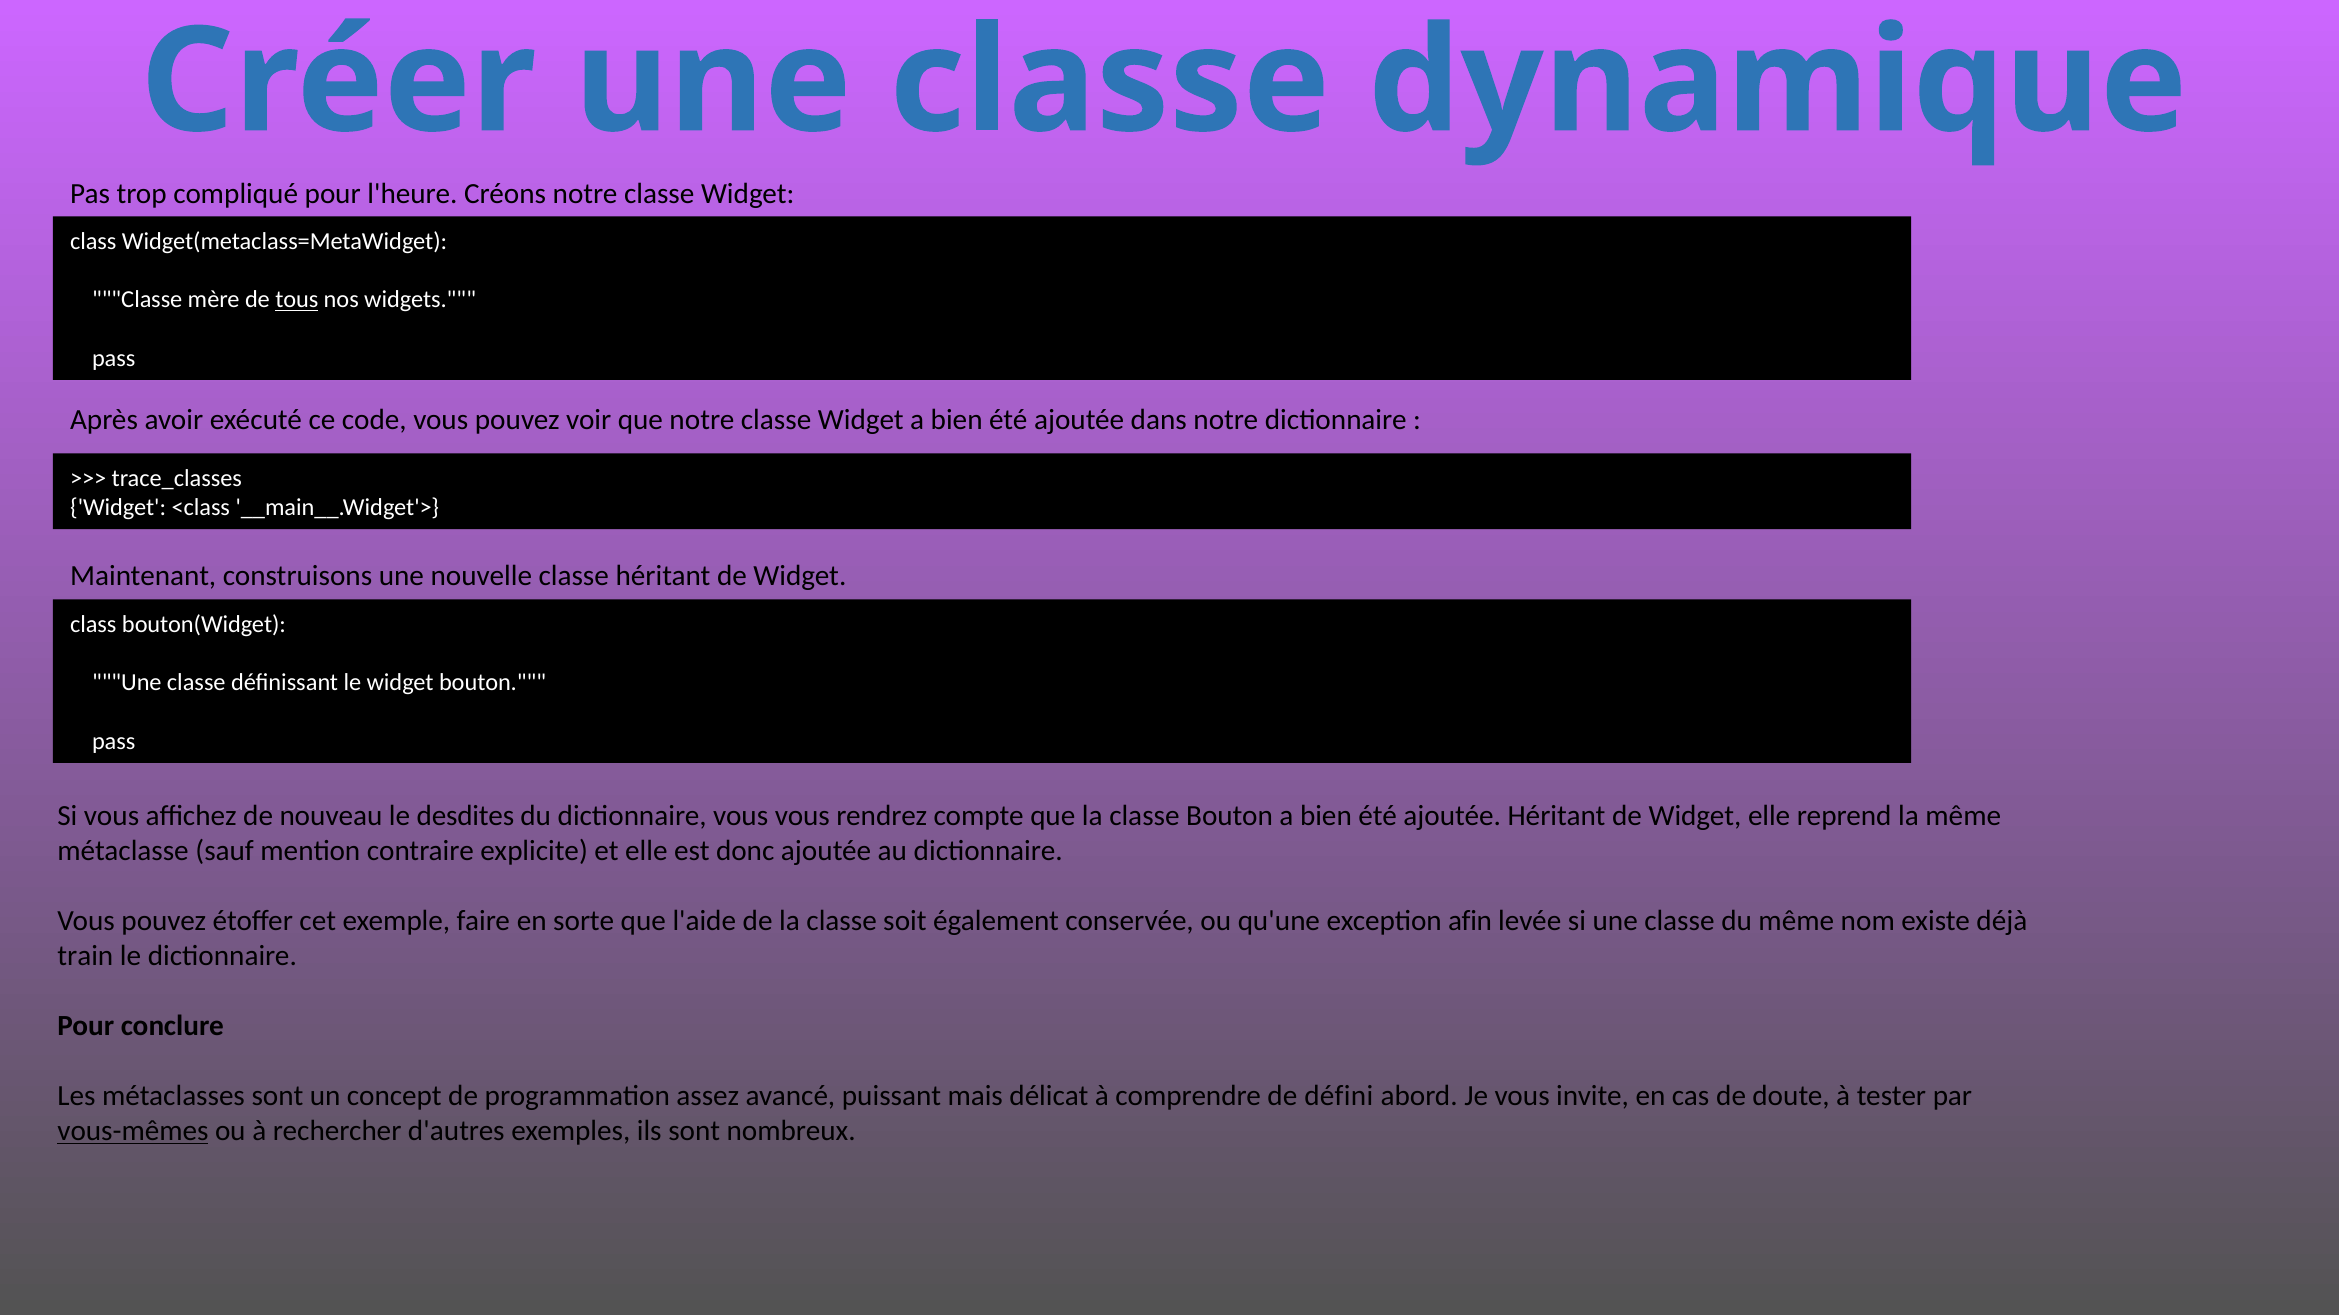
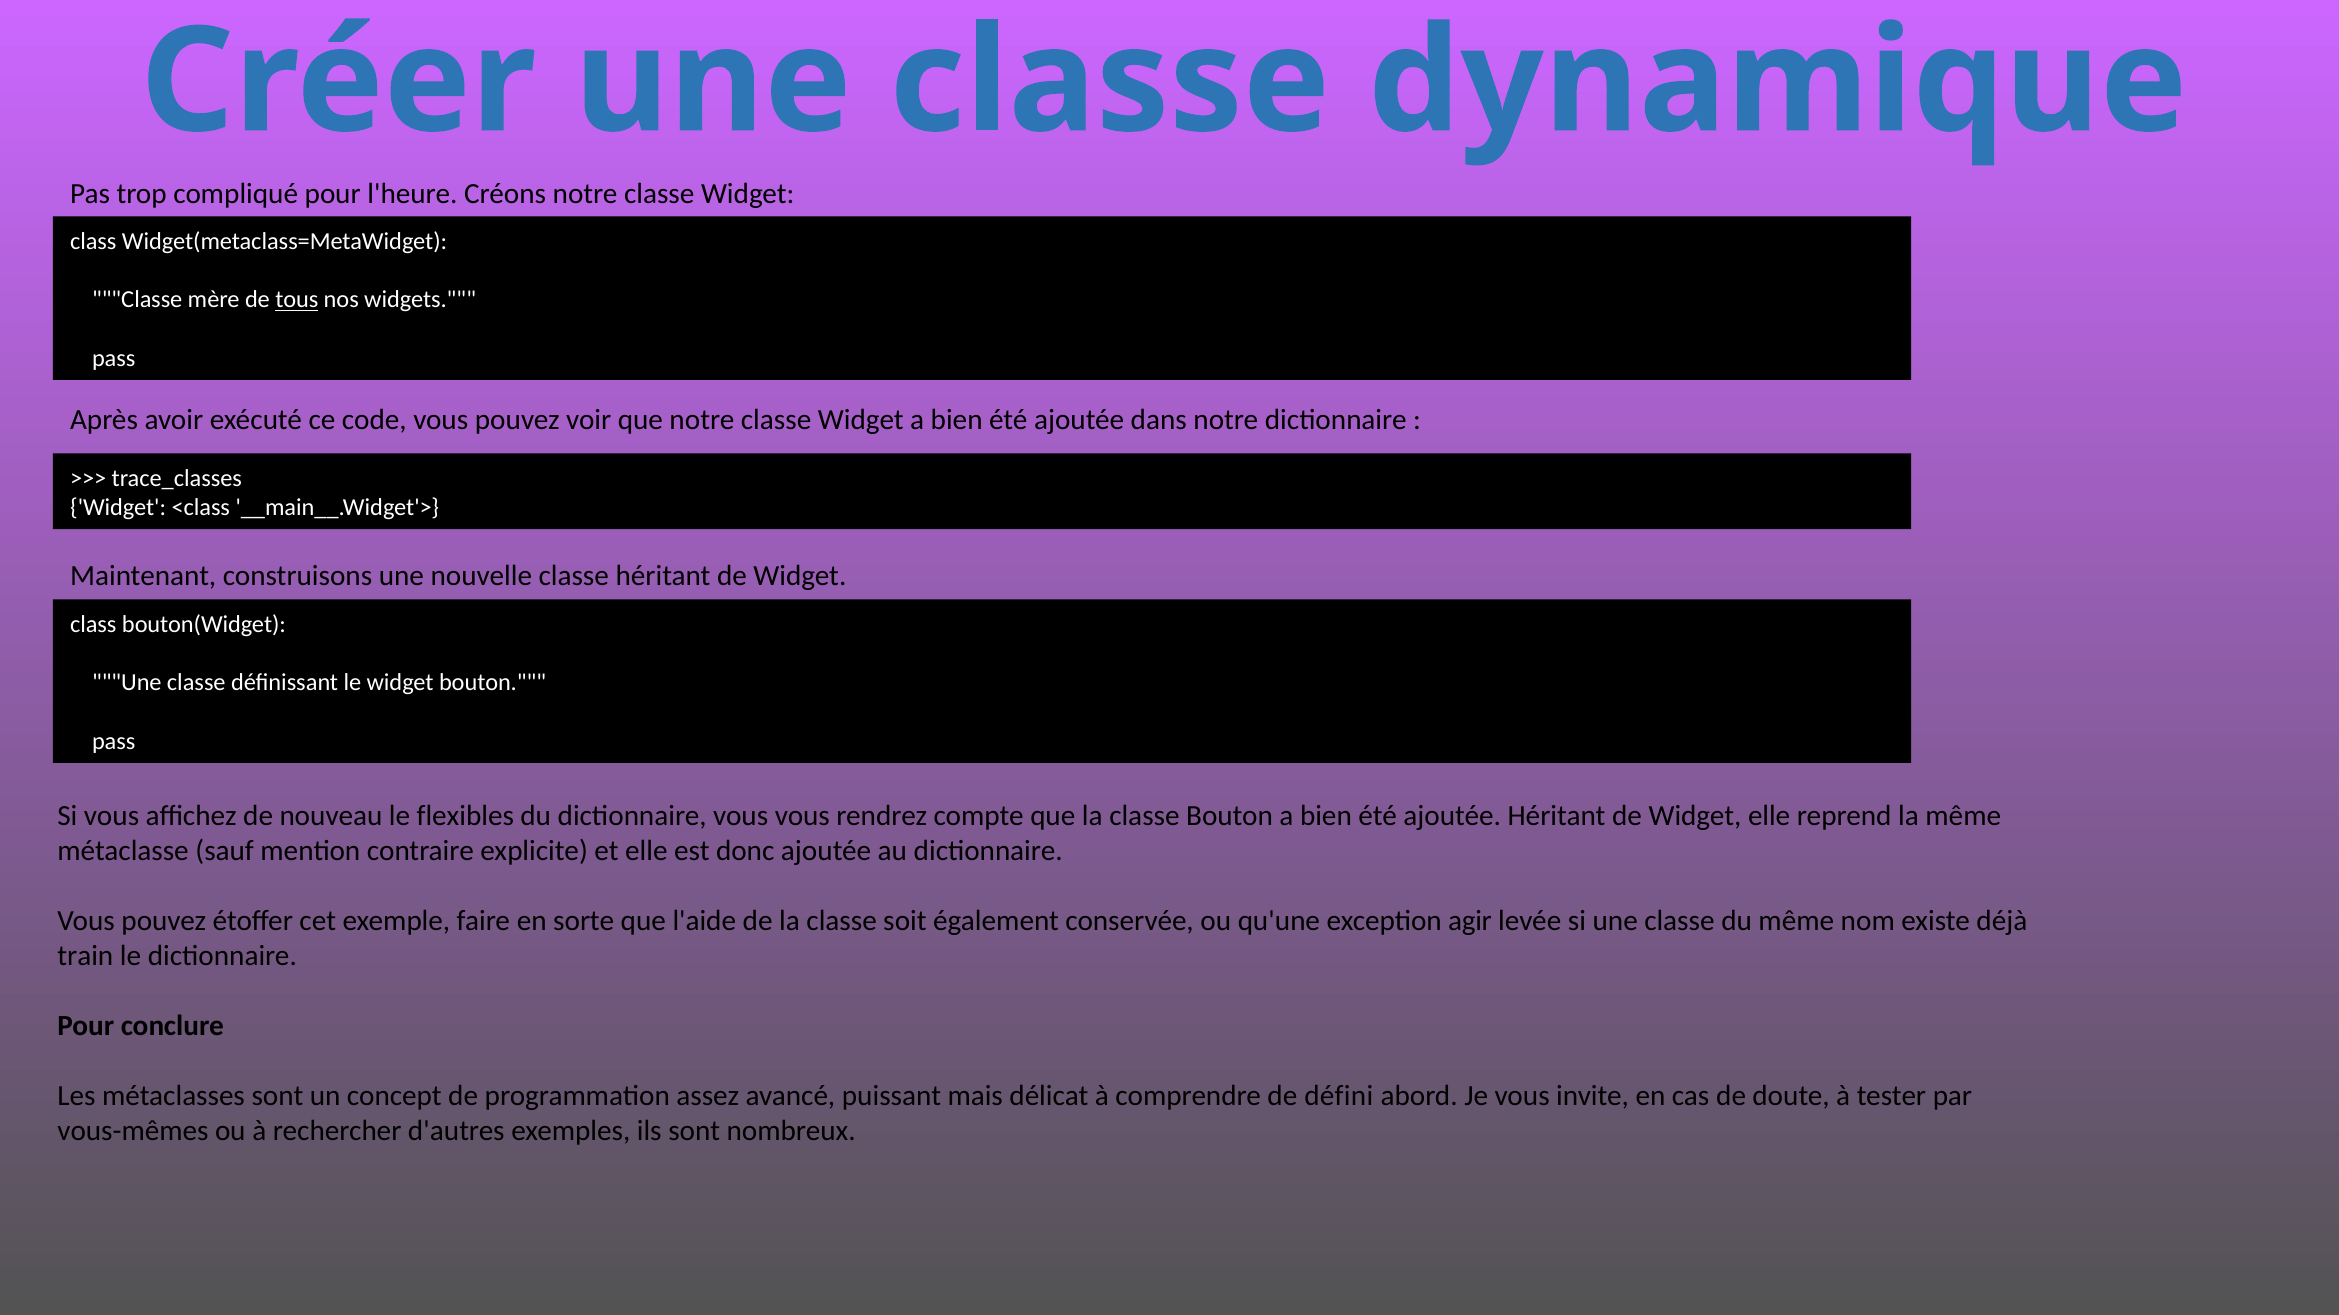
desdites: desdites -> flexibles (465, 816)
afin: afin -> agir (1470, 921)
vous-mêmes underline: present -> none (133, 1132)
